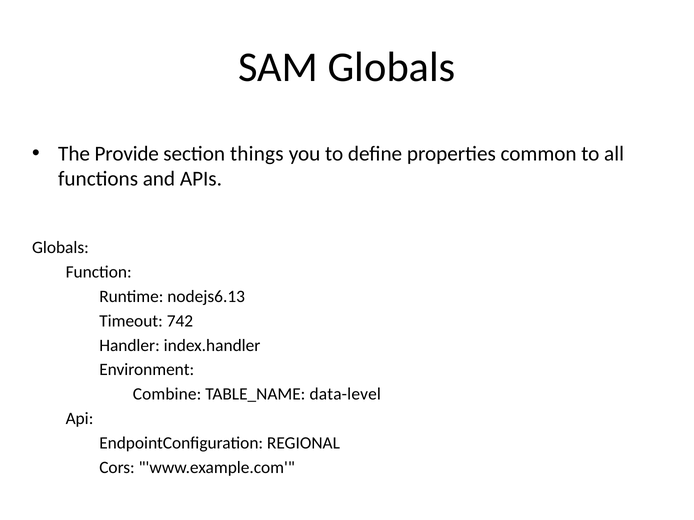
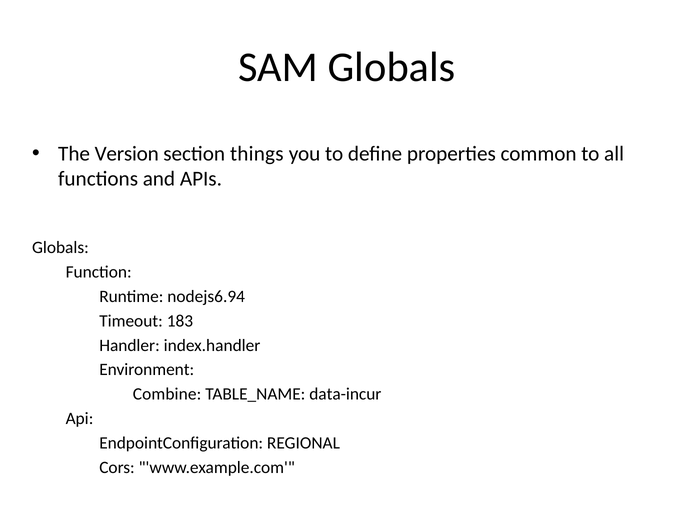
Provide: Provide -> Version (127, 154)
nodejs6.13: nodejs6.13 -> nodejs6.94 (206, 297)
742: 742 -> 183 (180, 321)
data-level: data-level -> data-incur (345, 395)
